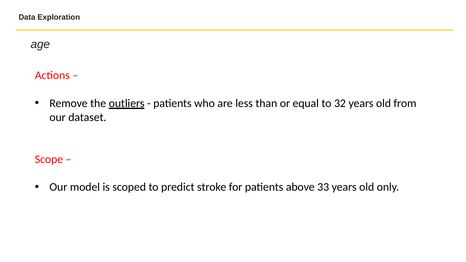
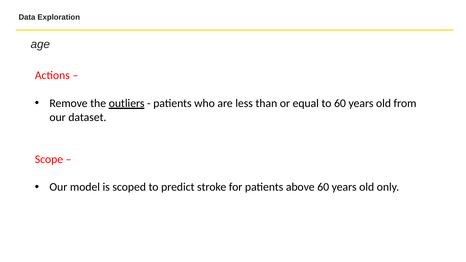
to 32: 32 -> 60 (340, 103)
above 33: 33 -> 60 (323, 187)
